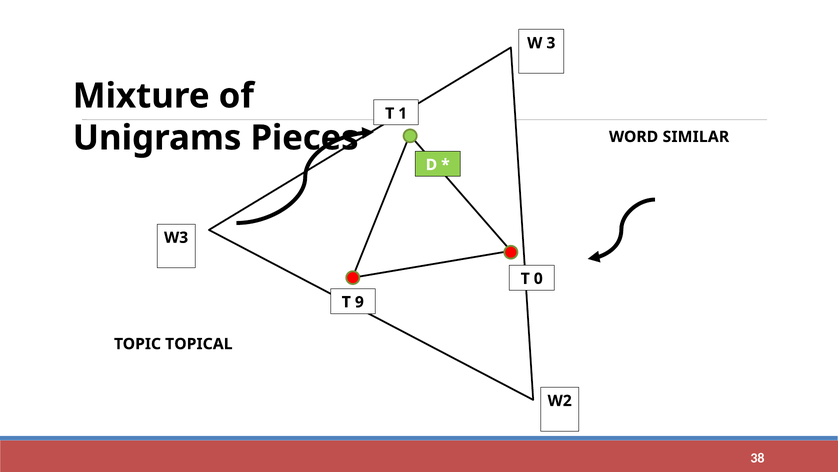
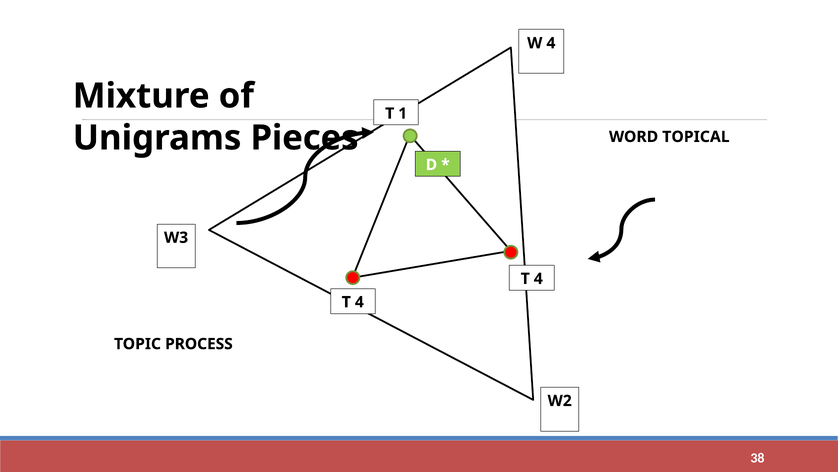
W 3: 3 -> 4 (551, 43)
SIMILAR: SIMILAR -> TOPICAL (696, 137)
0: 0 -> 4 (538, 278)
9: 9 -> 4 (359, 302)
TOPICAL: TOPICAL -> PROCESS (199, 344)
